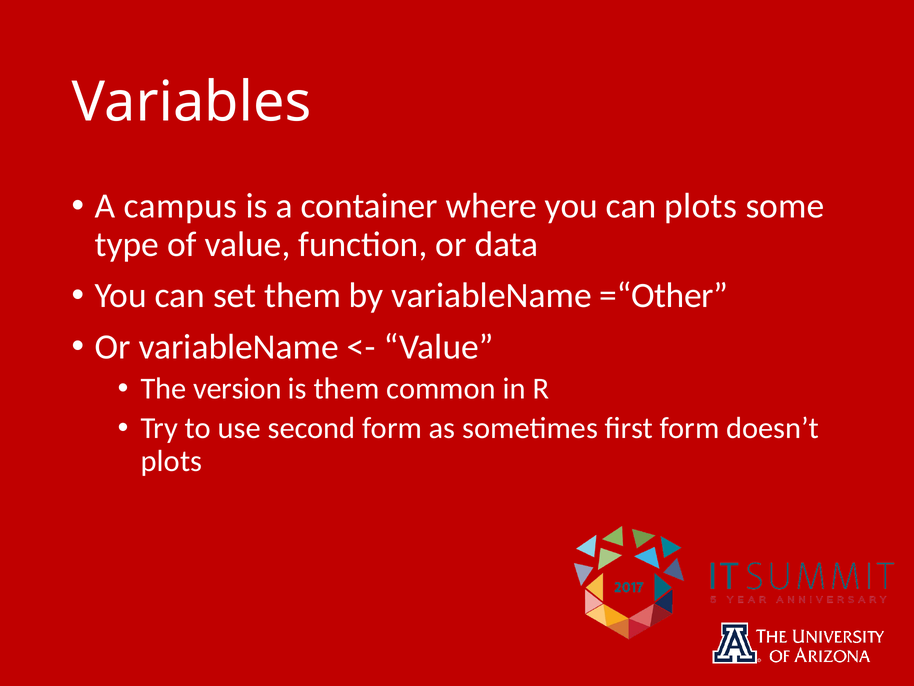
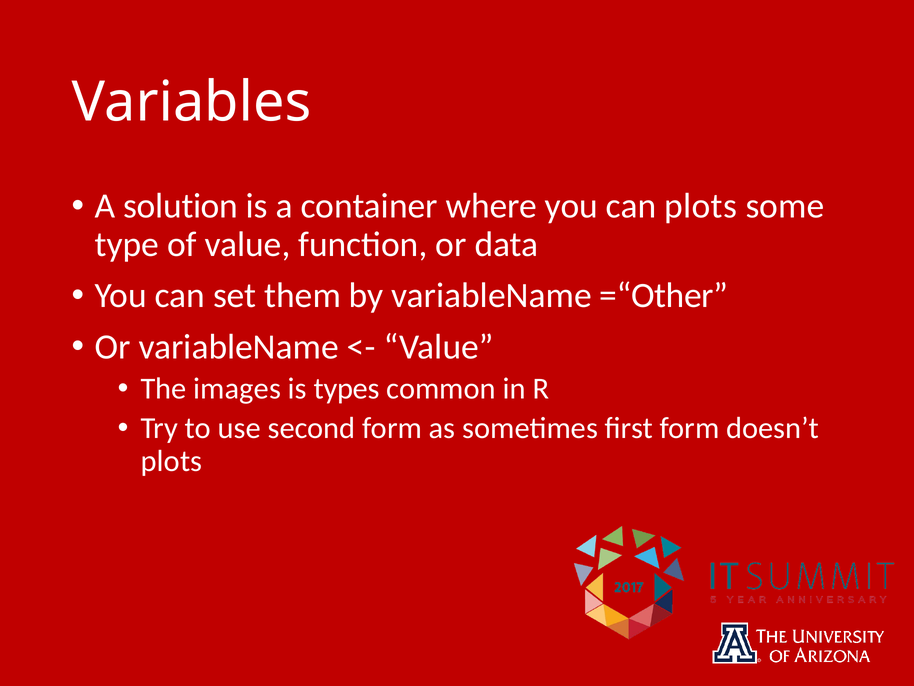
campus: campus -> solution (181, 206)
version: version -> images (237, 389)
is them: them -> types (347, 389)
